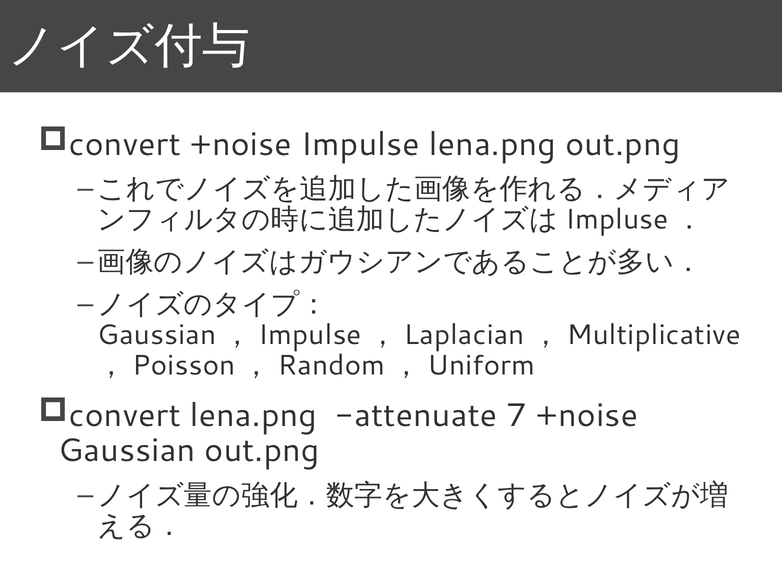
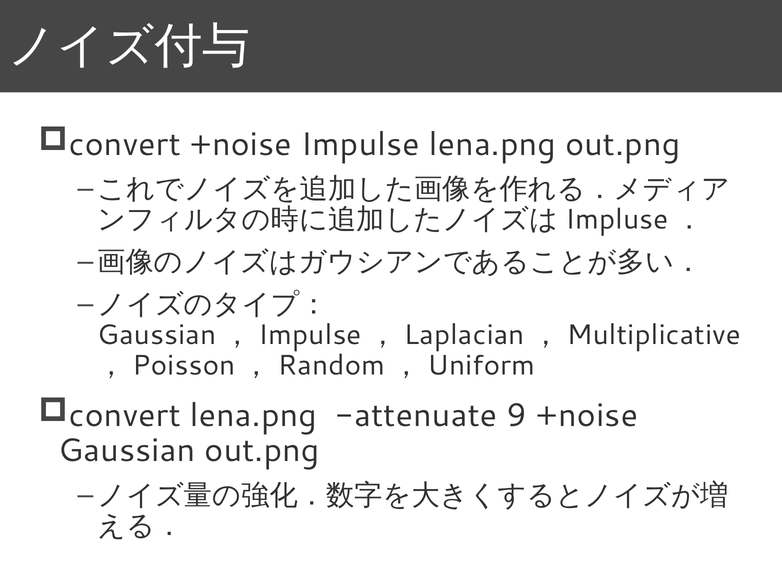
7: 7 -> 9 (517, 416)
